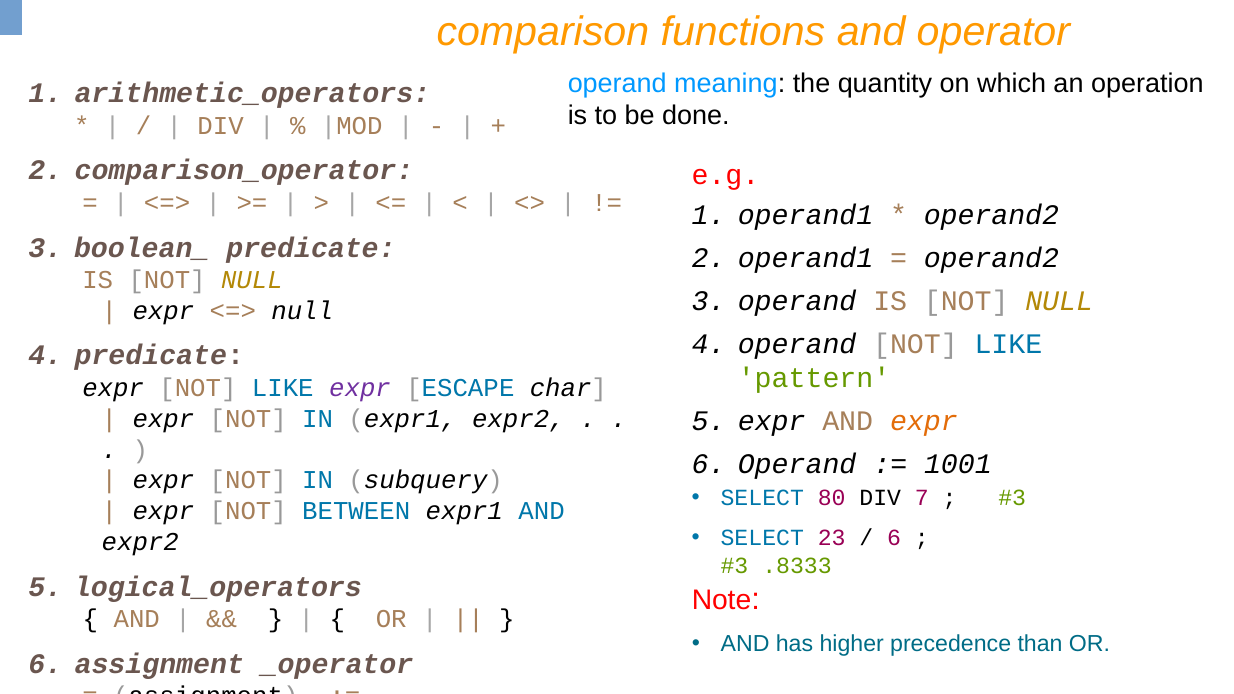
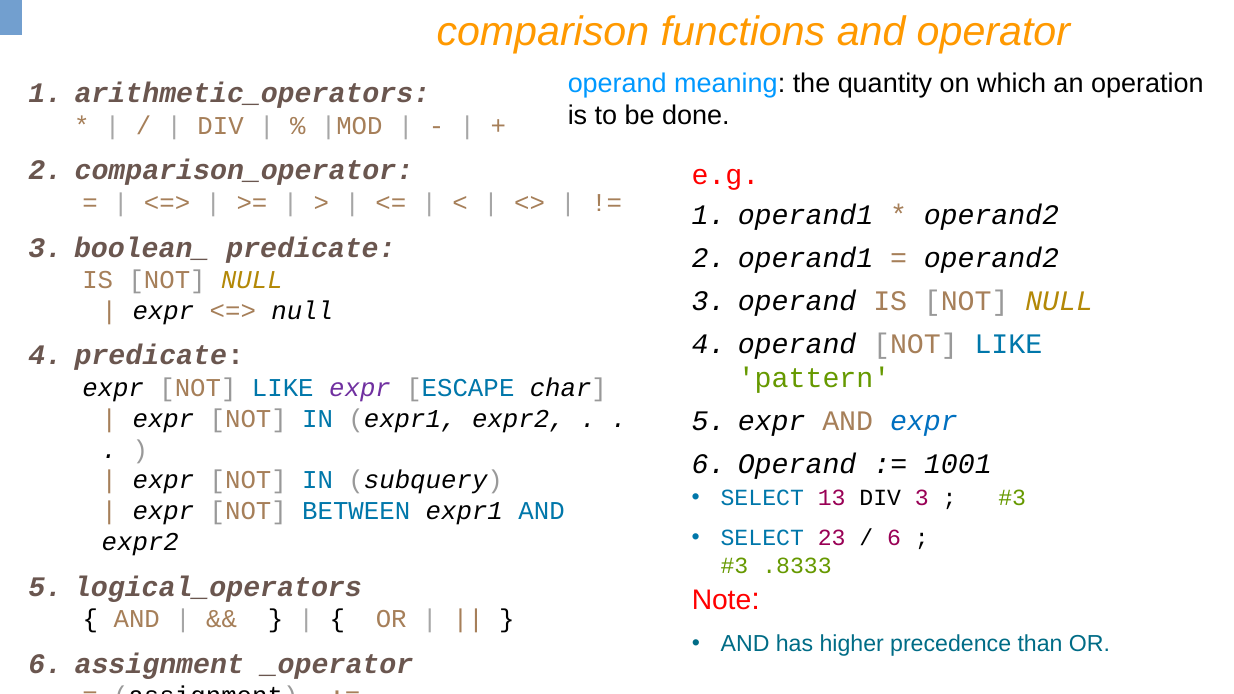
expr colour: orange -> blue (924, 421)
80: 80 -> 13 (832, 498)
DIV 7: 7 -> 3 (922, 498)
